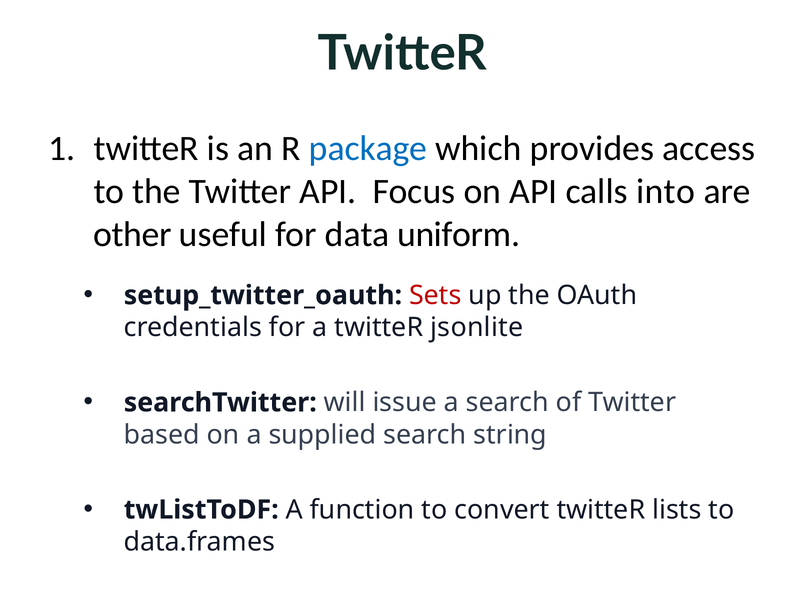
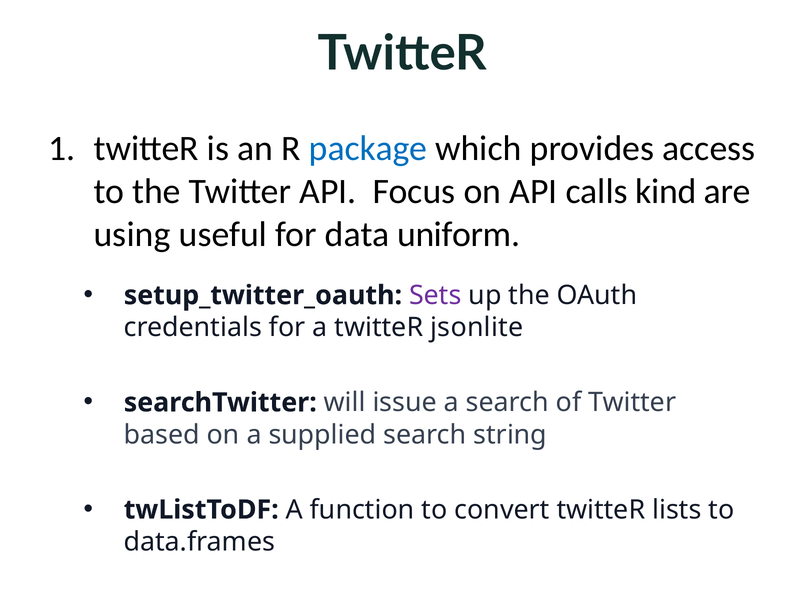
into: into -> kind (666, 192)
other: other -> using (132, 235)
Sets colour: red -> purple (435, 296)
